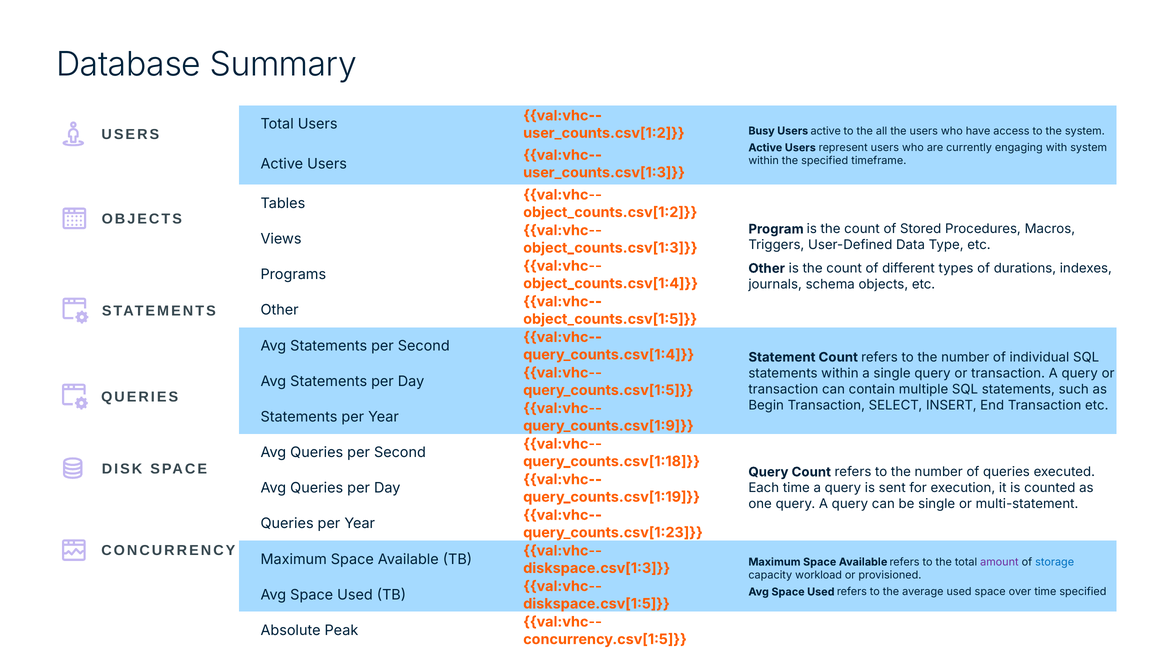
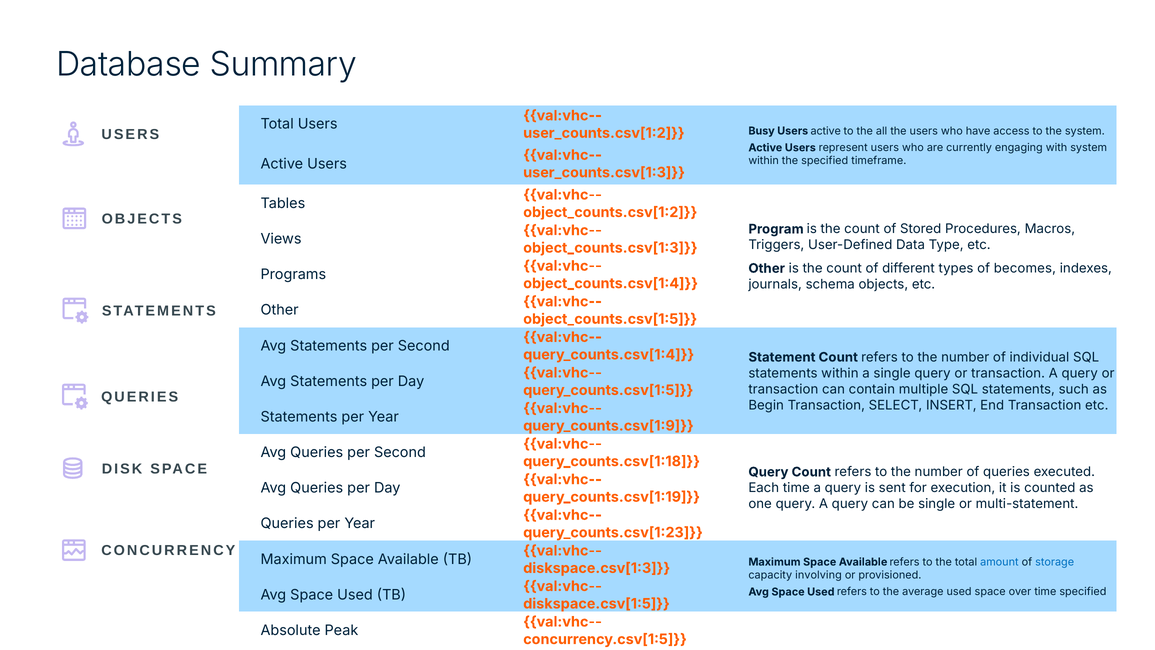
durations: durations -> becomes (1025, 268)
amount colour: purple -> blue (999, 562)
workload: workload -> involving (819, 575)
